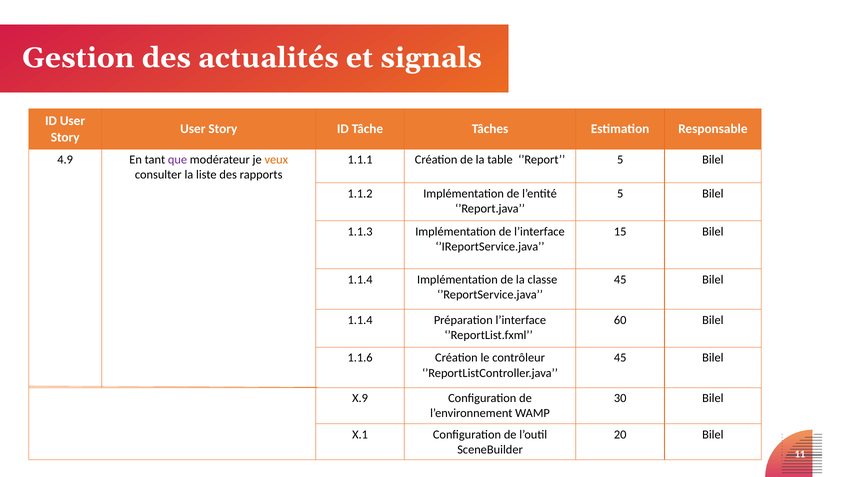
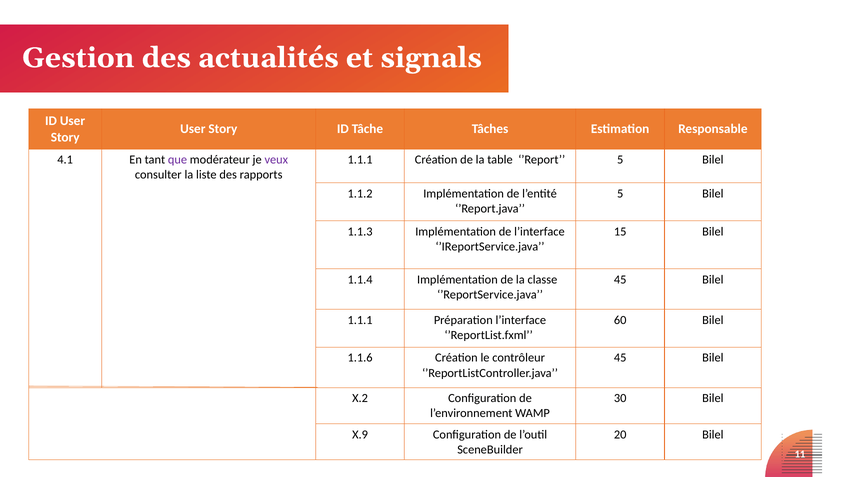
4.9: 4.9 -> 4.1 (65, 160)
veux colour: orange -> purple (276, 160)
1.1.4: 1.1.4 -> 1.1.1 (360, 320)
X.9: X.9 -> X.2 (360, 398)
X.1: X.1 -> X.9 (360, 434)
